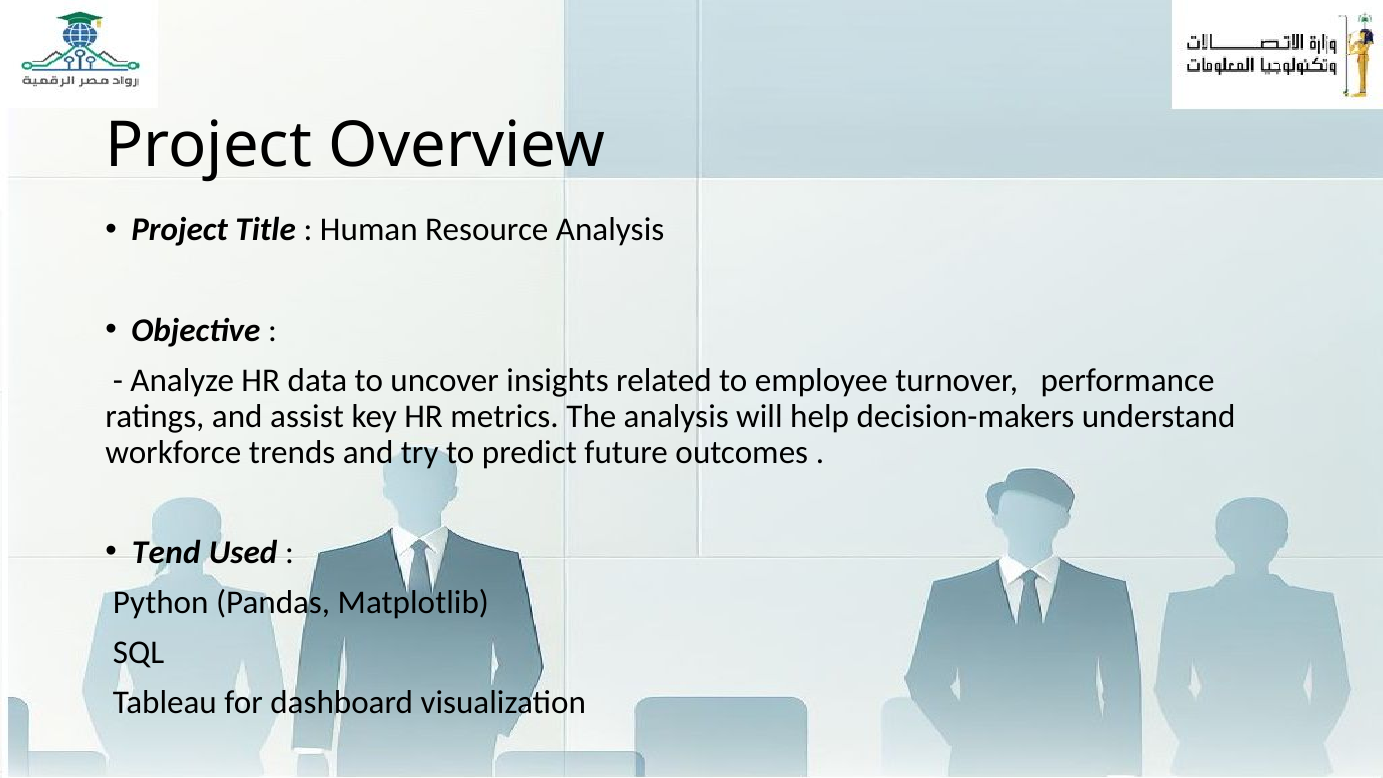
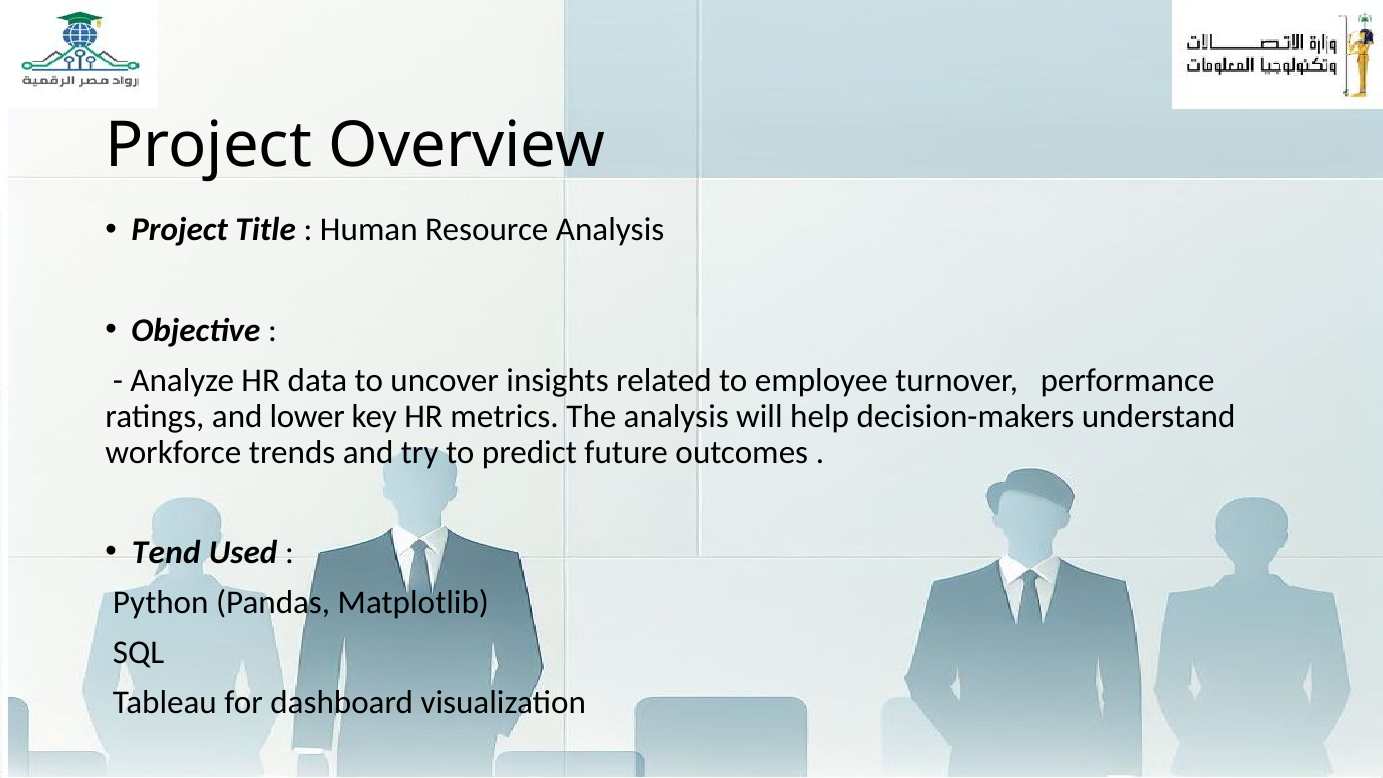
assist: assist -> lower (307, 416)
